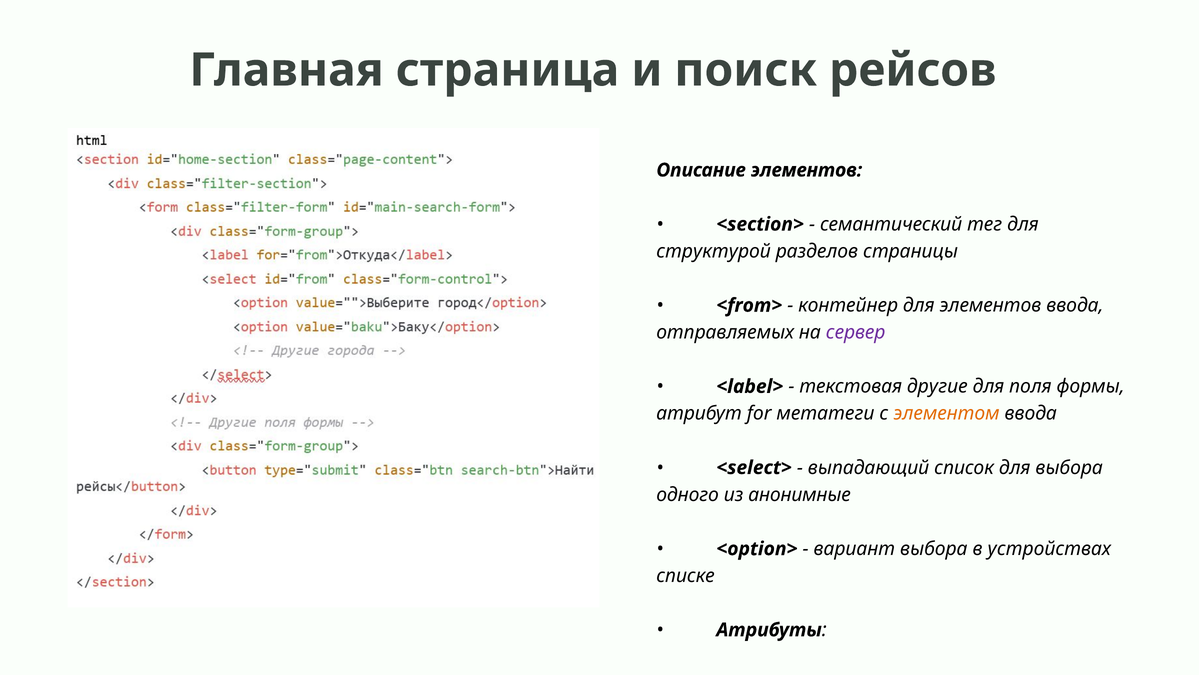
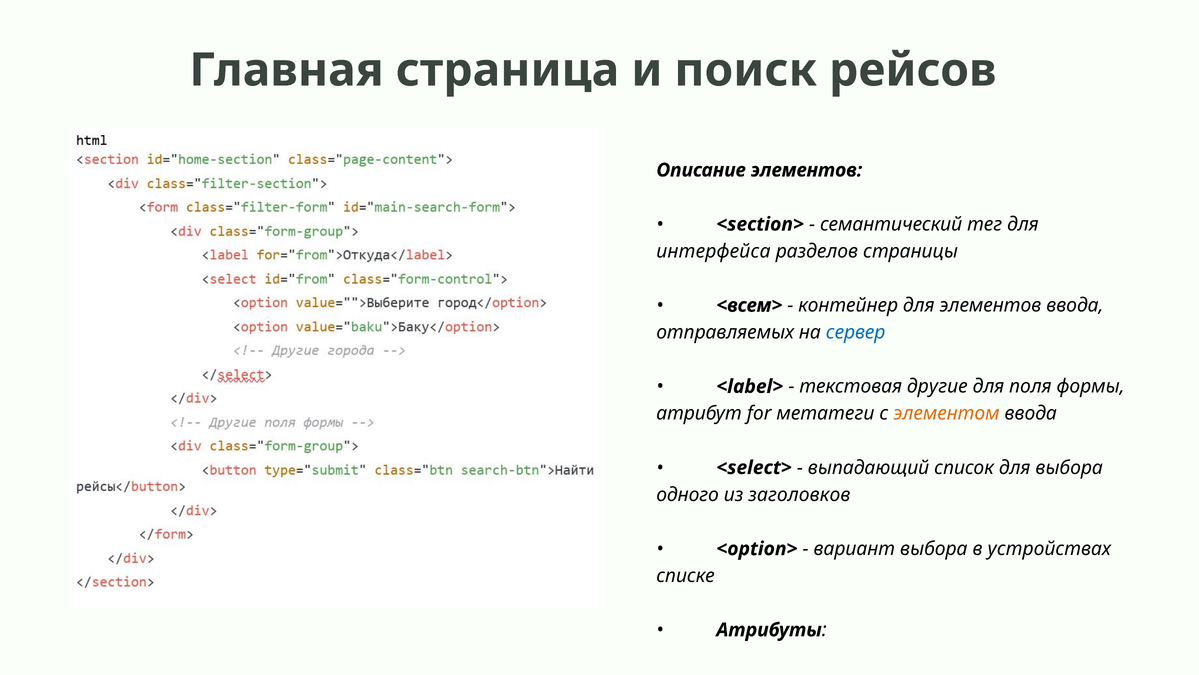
структурой: структурой -> интерфейса (713, 251)
<from>: <from> -> <всем> (749, 305)
сервер colour: purple -> blue (856, 332)
анонимные: анонимные -> заголовков (799, 494)
